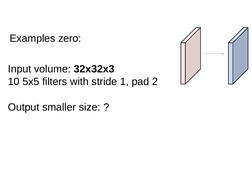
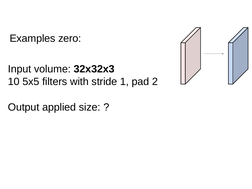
smaller: smaller -> applied (59, 107)
